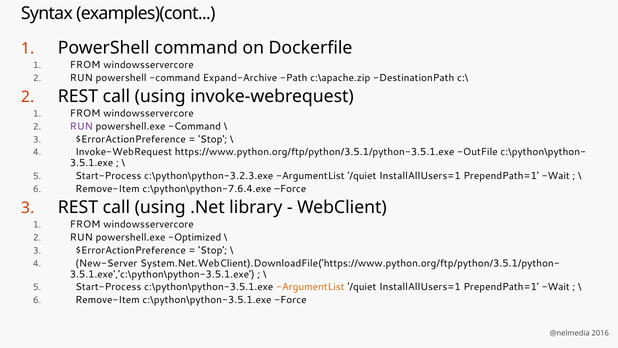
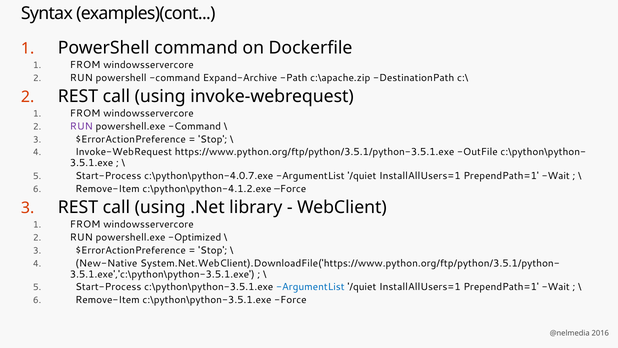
c:\python\python-3.2.3.exe: c:\python\python-3.2.3.exe -> c:\python\python-4.0.7.exe (209, 176)
c:\python\python-7.6.4.exe: c:\python\python-7.6.4.exe -> c:\python\python-4.1.2.exe (207, 189)
New-Server: New-Server -> New-Native (106, 263)
ArgumentList colour: orange -> blue (310, 287)
